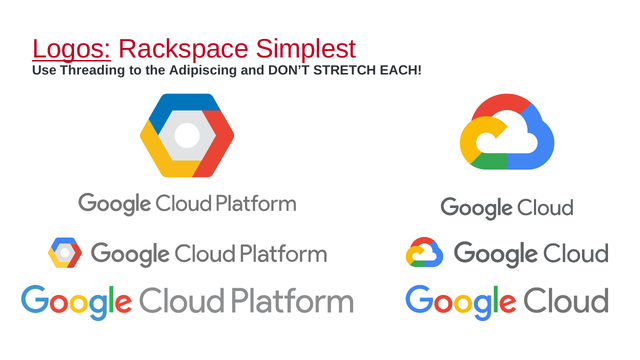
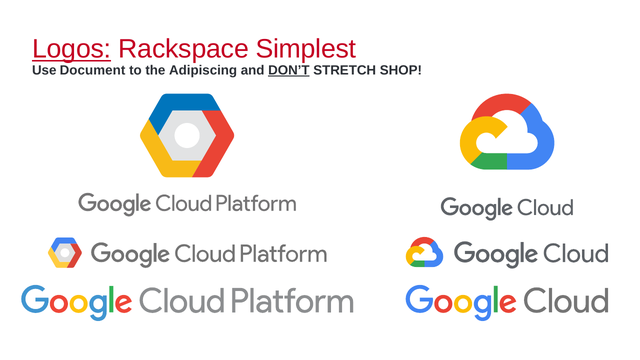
Threading: Threading -> Document (93, 70)
DON’T underline: none -> present (289, 70)
EACH: EACH -> SHOP (401, 70)
